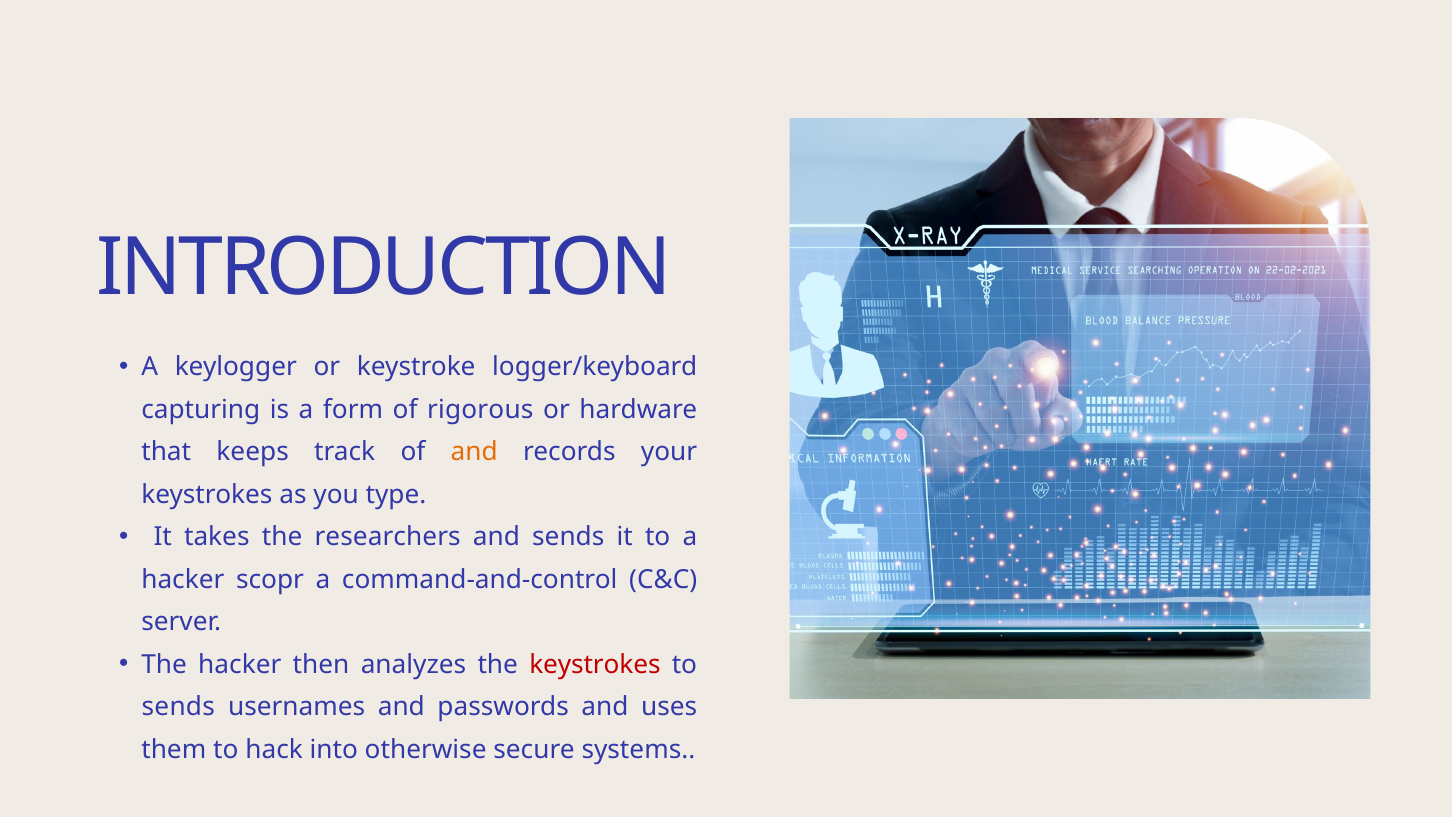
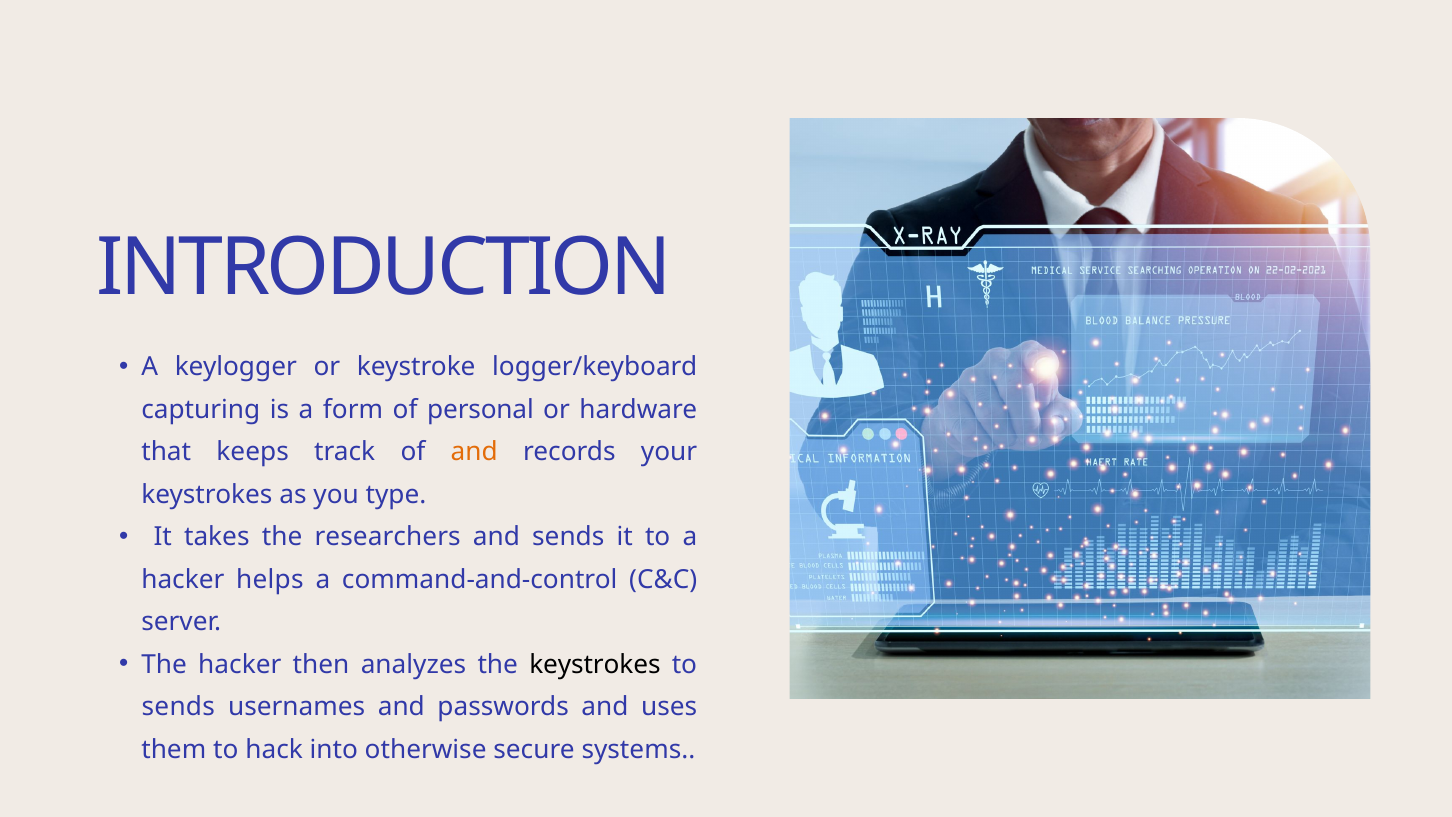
rigorous: rigorous -> personal (481, 410)
scopr: scopr -> helps (270, 580)
keystrokes colour: red -> black (595, 664)
